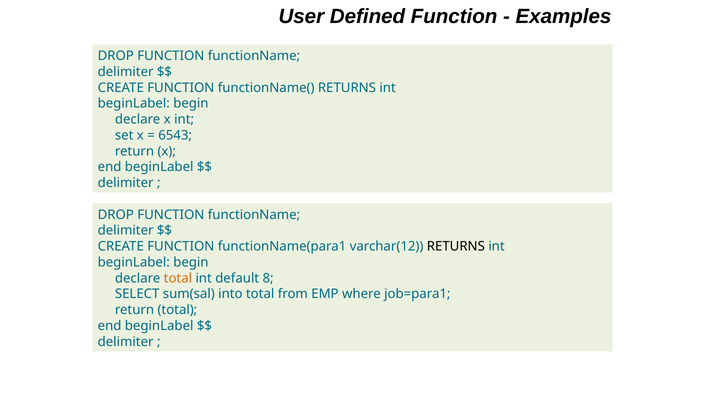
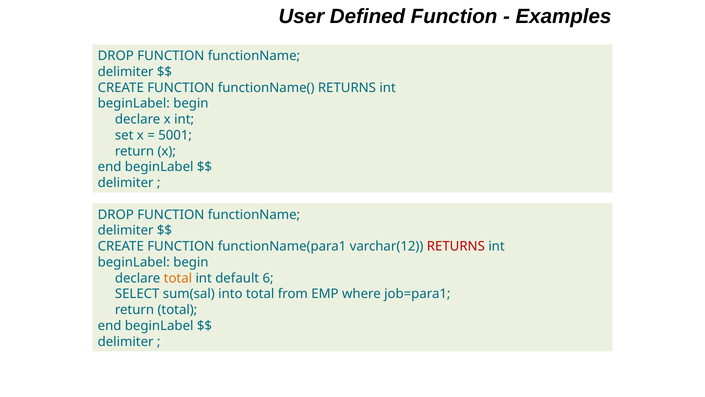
6543: 6543 -> 5001 (175, 135)
RETURNS colour: black -> red (456, 246)
8: 8 -> 6 (268, 278)
